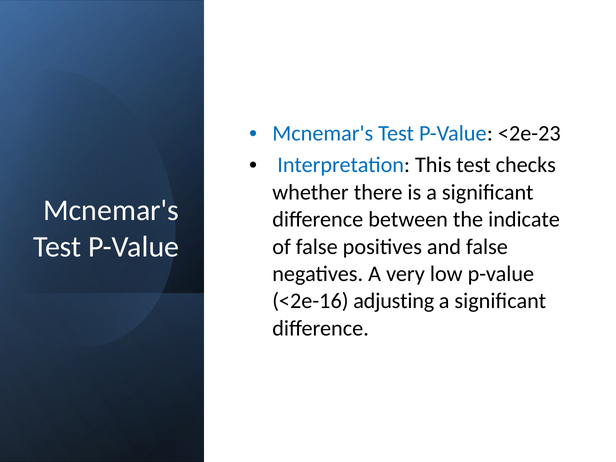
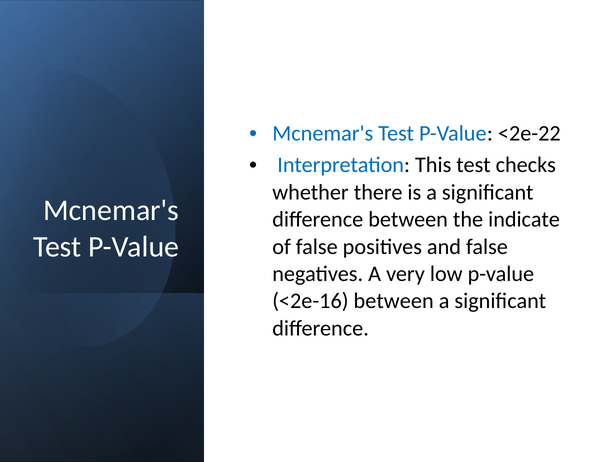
<2e-23: <2e-23 -> <2e-22 (529, 133)
<2e-16 adjusting: adjusting -> between (394, 301)
